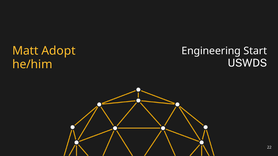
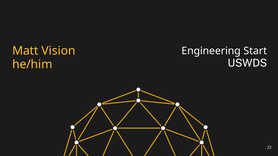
Adopt: Adopt -> Vision (59, 51)
